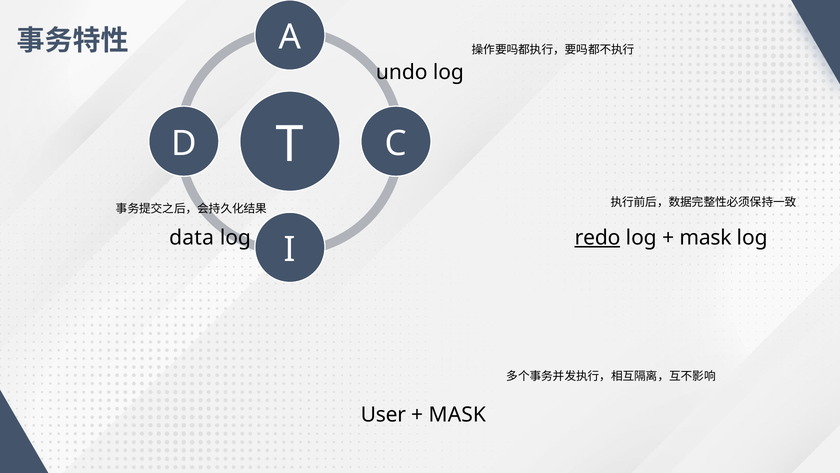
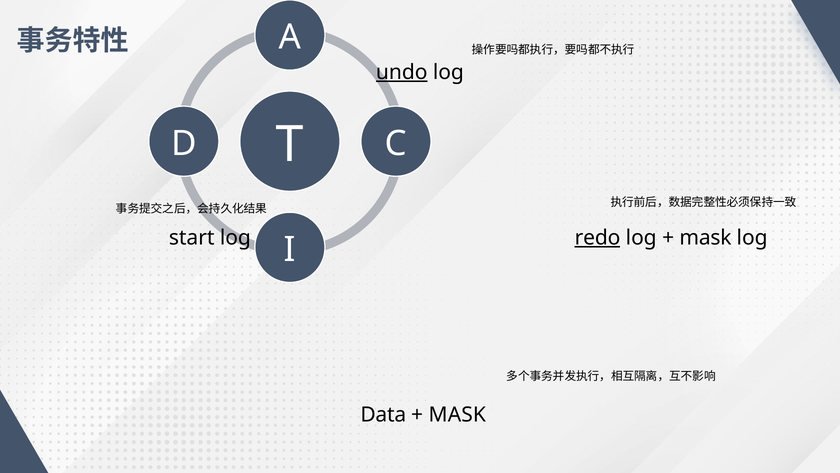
undo underline: none -> present (402, 72)
data: data -> start (192, 237)
User: User -> Data (383, 414)
